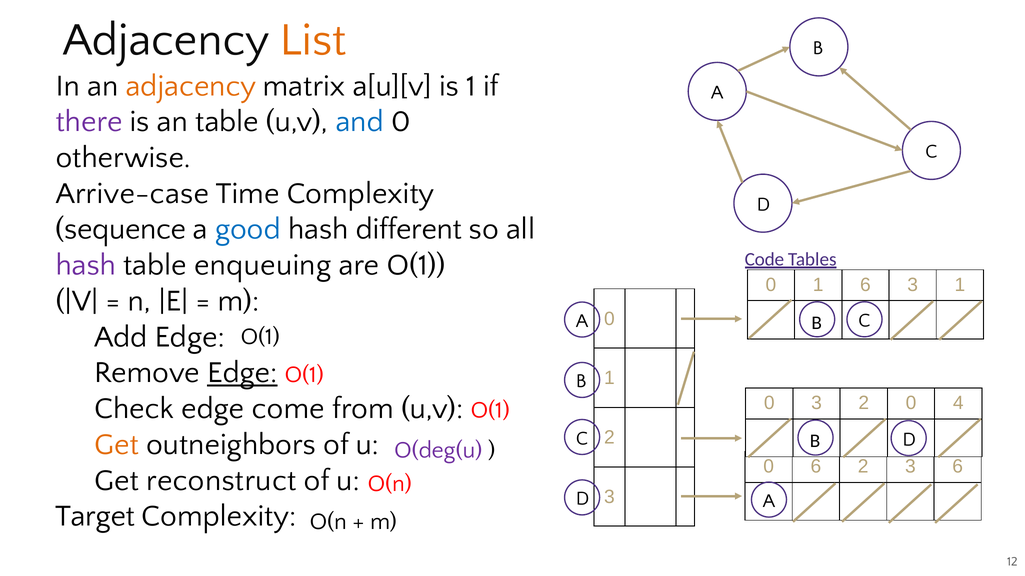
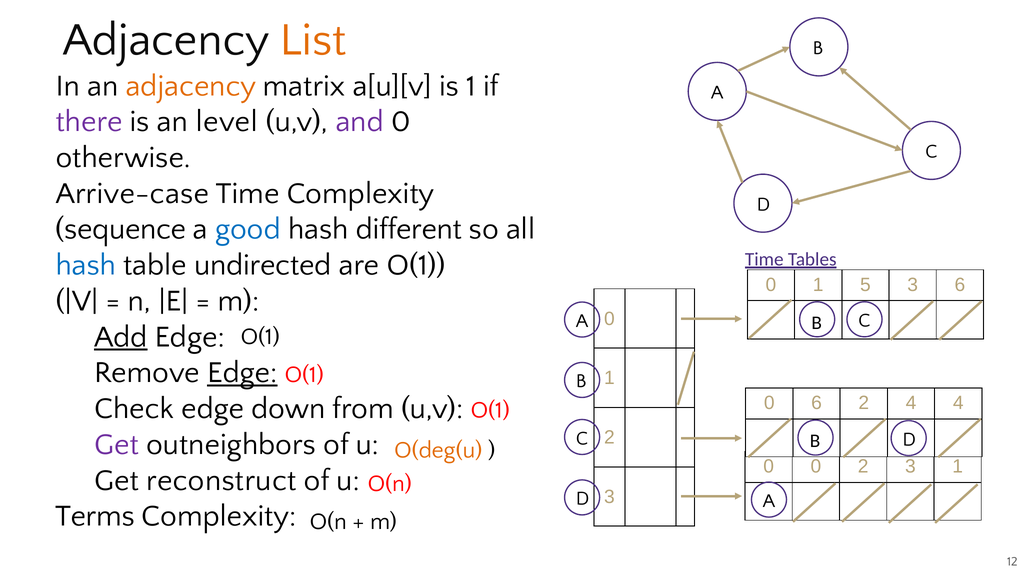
an table: table -> level (227, 122)
and colour: blue -> purple (360, 122)
Code: Code -> Time (764, 260)
hash colour: purple -> blue (86, 265)
enqueuing: enqueuing -> undirected (263, 265)
1 6: 6 -> 5 (865, 285)
3 1: 1 -> 6 (960, 285)
Add underline: none -> present (121, 337)
0 3: 3 -> 6 (817, 403)
2 0: 0 -> 4 (911, 403)
come: come -> down (288, 409)
Get colour: orange -> purple (117, 445)
O(deg(u colour: purple -> orange (438, 450)
0 6: 6 -> 0 (816, 467)
3 6: 6 -> 1 (958, 467)
Target: Target -> Terms (95, 517)
